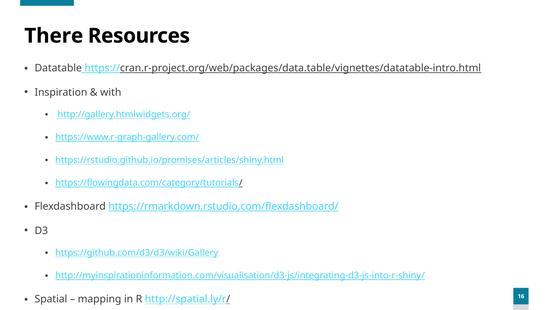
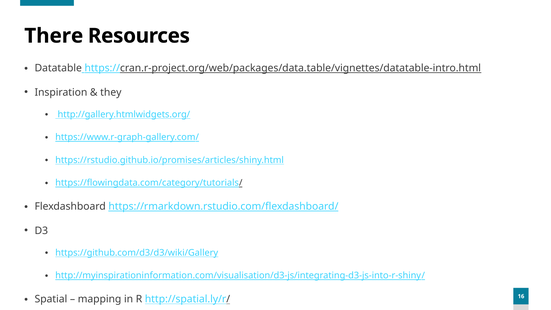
with: with -> they (111, 92)
